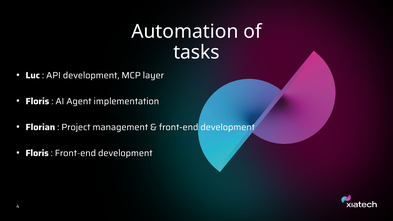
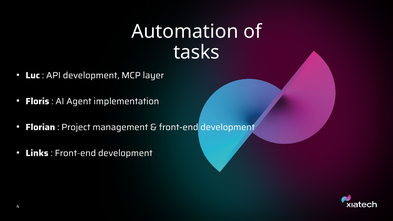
Floris: Floris -> Links (37, 153)
